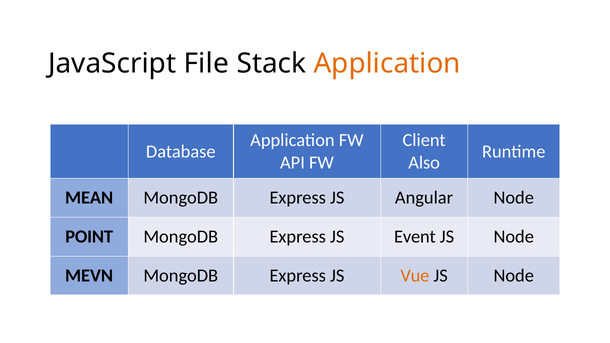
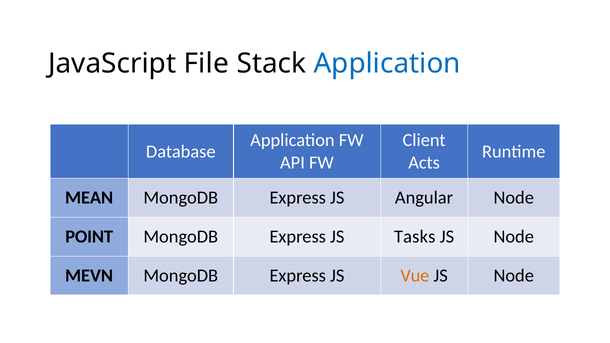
Application colour: orange -> blue (387, 63)
Also: Also -> Acts (424, 163)
Event: Event -> Tasks (415, 237)
